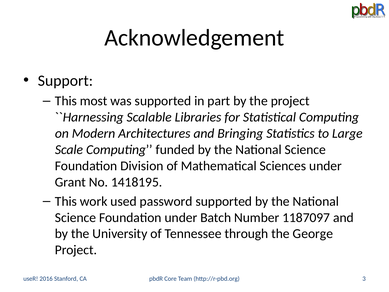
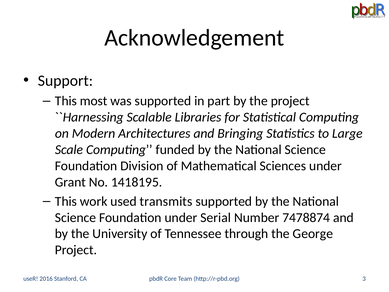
password: password -> transmits (166, 201)
Batch: Batch -> Serial (216, 217)
1187097: 1187097 -> 7478874 (306, 217)
